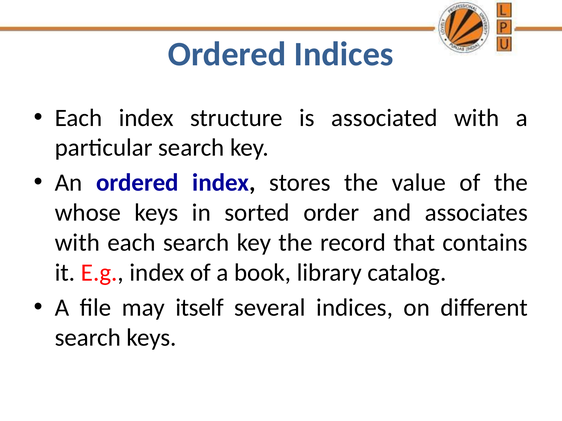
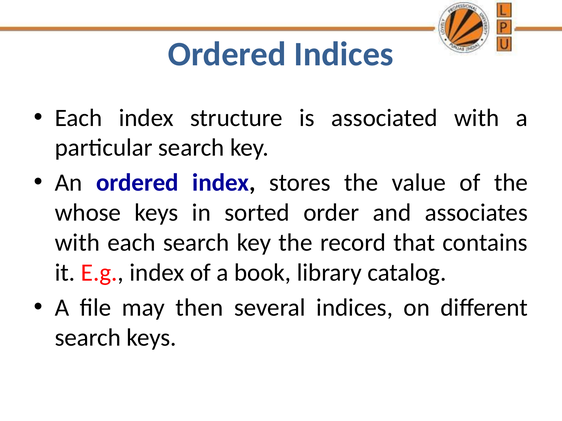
itself: itself -> then (199, 308)
